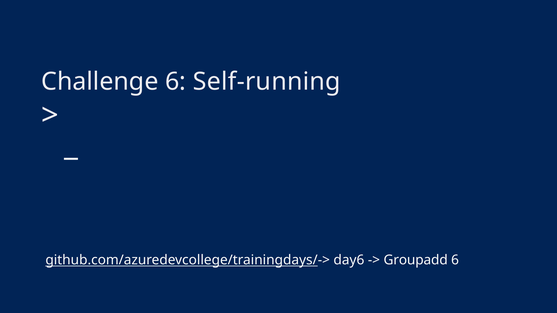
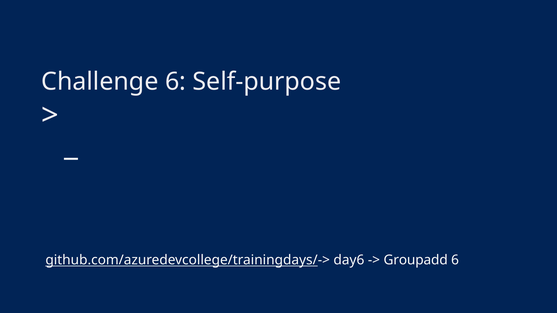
Self-running: Self-running -> Self-purpose (267, 82)
